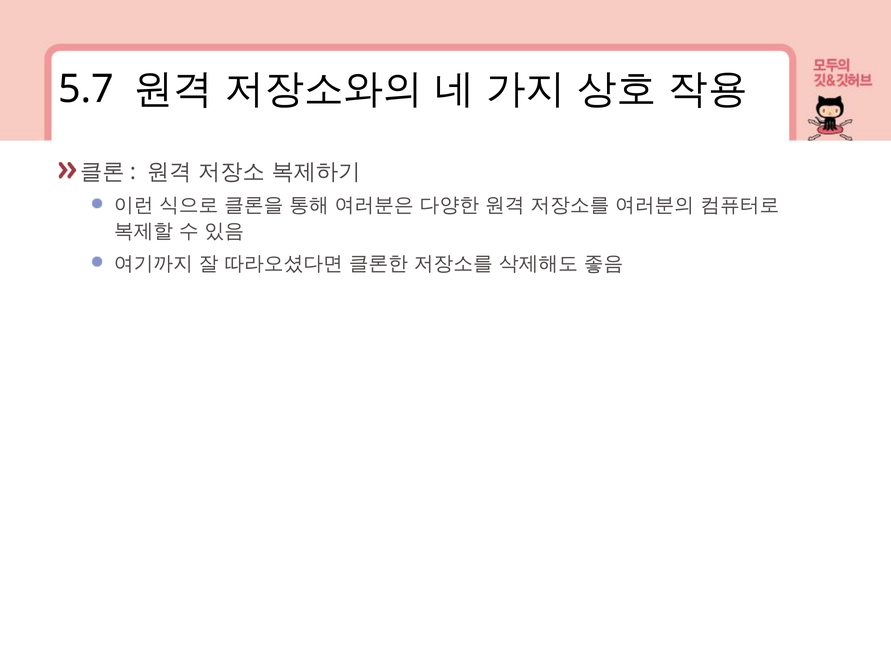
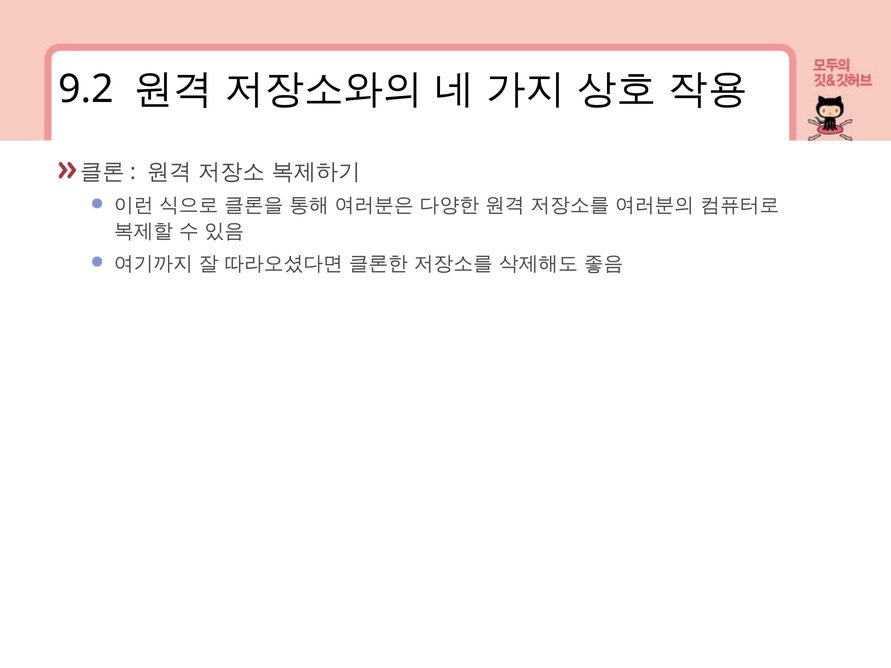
5.7: 5.7 -> 9.2 (86, 89)
